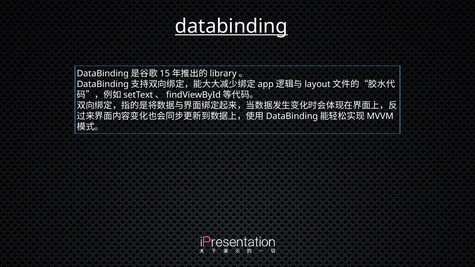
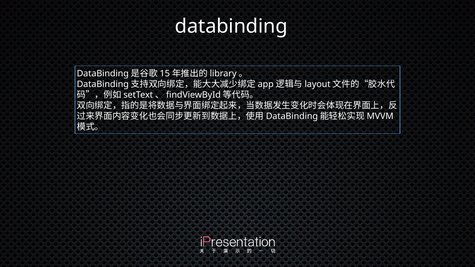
databinding underline: present -> none (231, 26)
